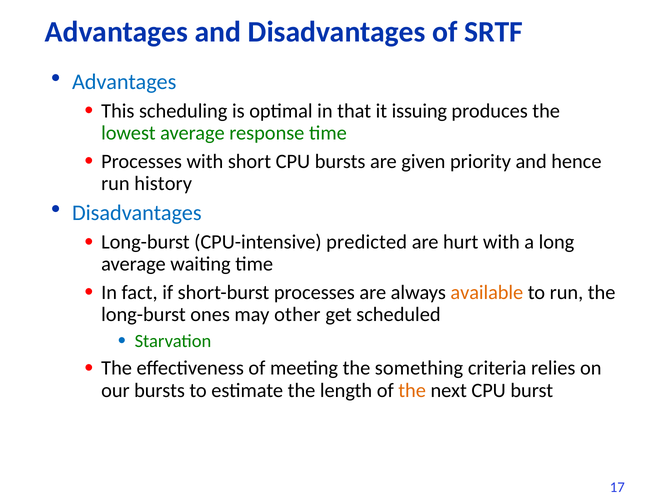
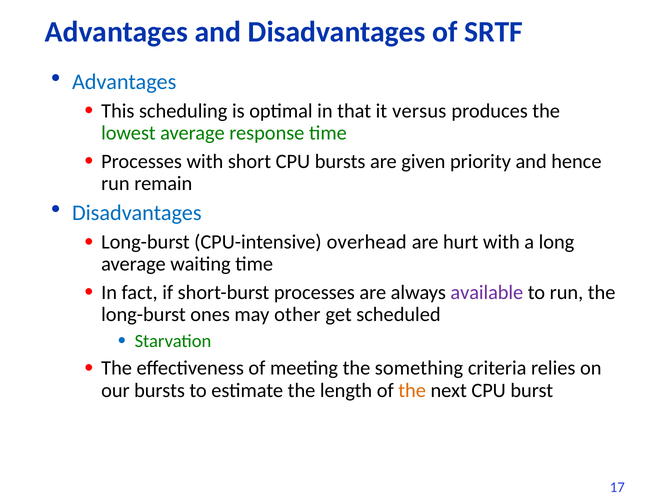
issuing: issuing -> versus (419, 111)
history: history -> remain (163, 183)
predicted: predicted -> overhead (367, 242)
available colour: orange -> purple (487, 292)
